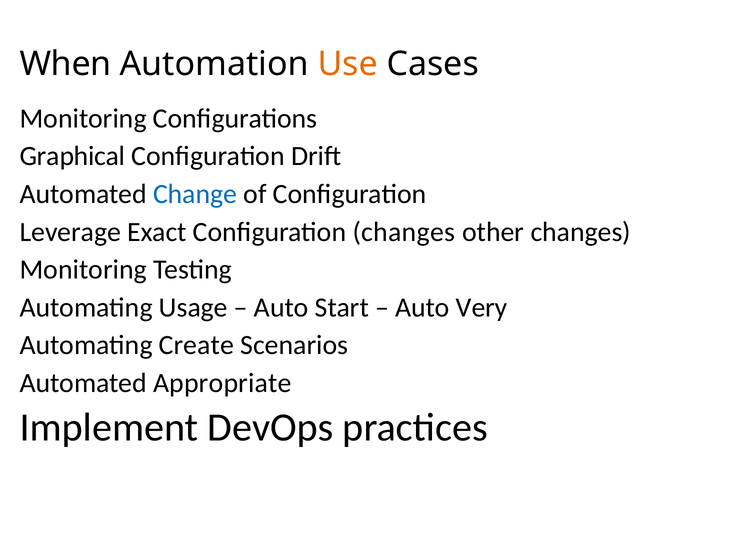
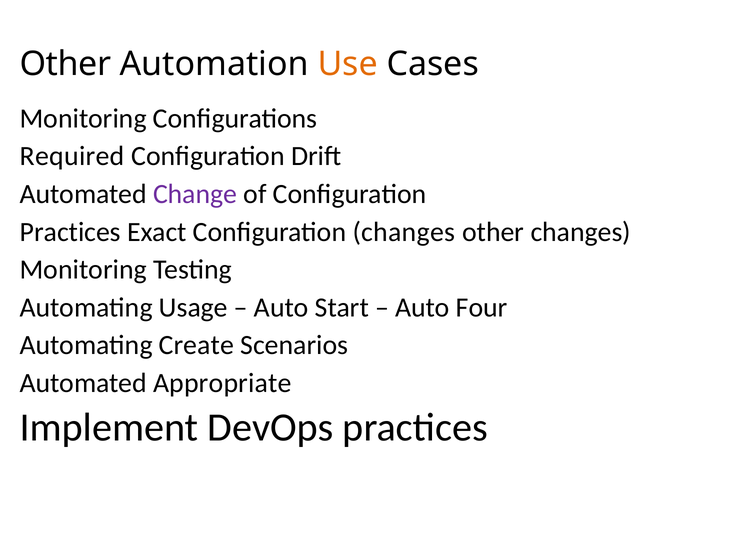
When: When -> Other (65, 64)
Graphical: Graphical -> Required (72, 156)
Change colour: blue -> purple (195, 194)
Leverage: Leverage -> Practices (70, 232)
Very: Very -> Four (482, 308)
